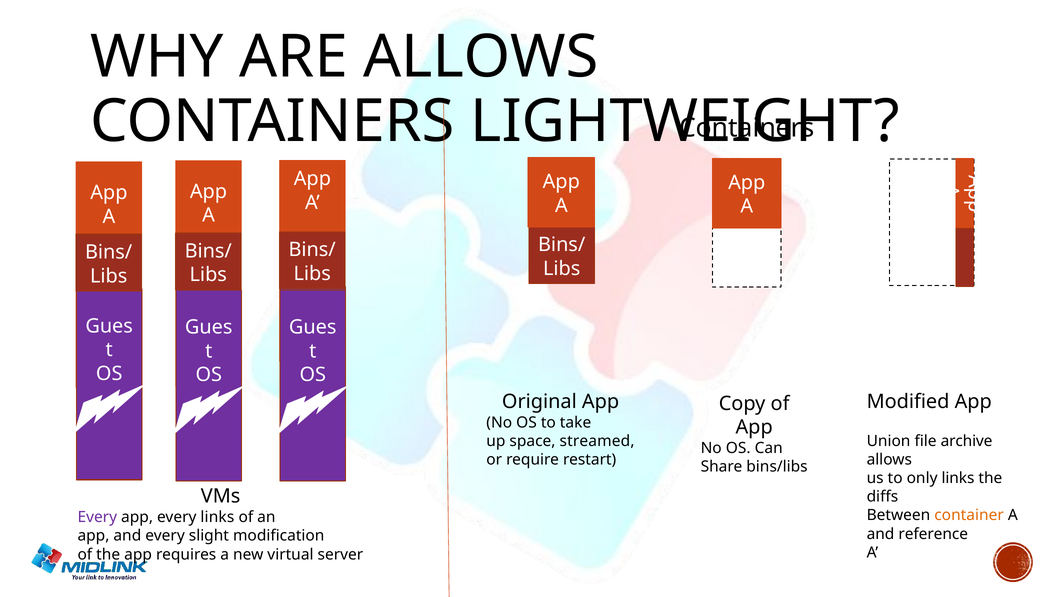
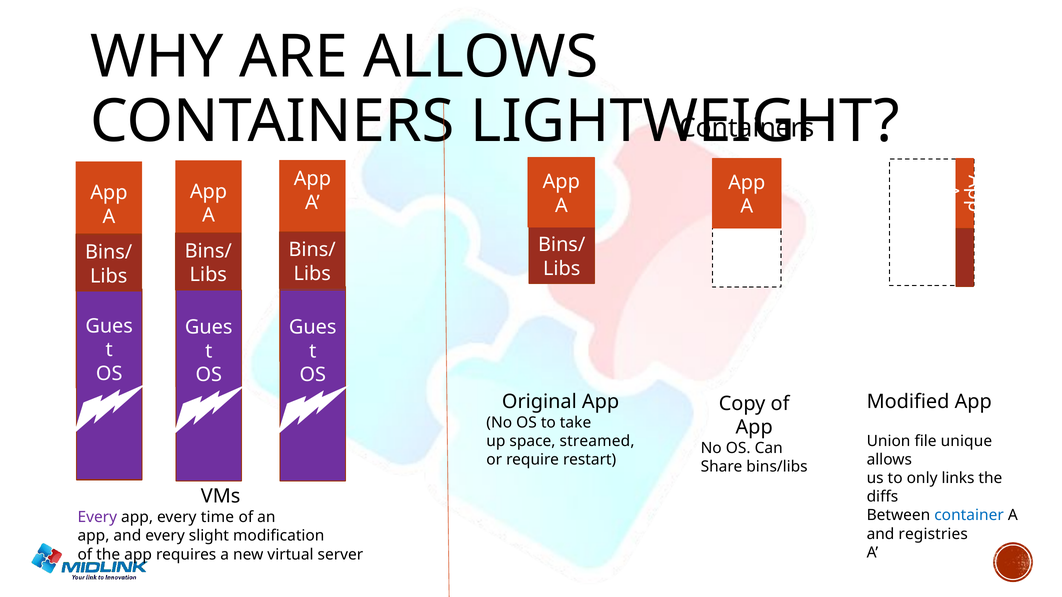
archive: archive -> unique (966, 441)
container colour: orange -> blue (969, 516)
every links: links -> time (217, 518)
reference: reference -> registries (933, 534)
